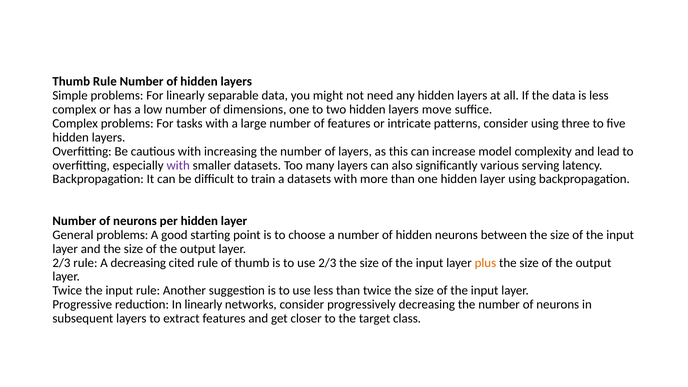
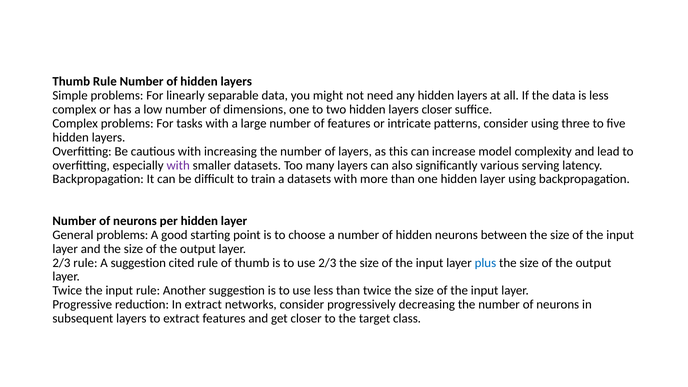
layers move: move -> closer (437, 110)
A decreasing: decreasing -> suggestion (138, 263)
plus colour: orange -> blue (485, 263)
In linearly: linearly -> extract (203, 305)
